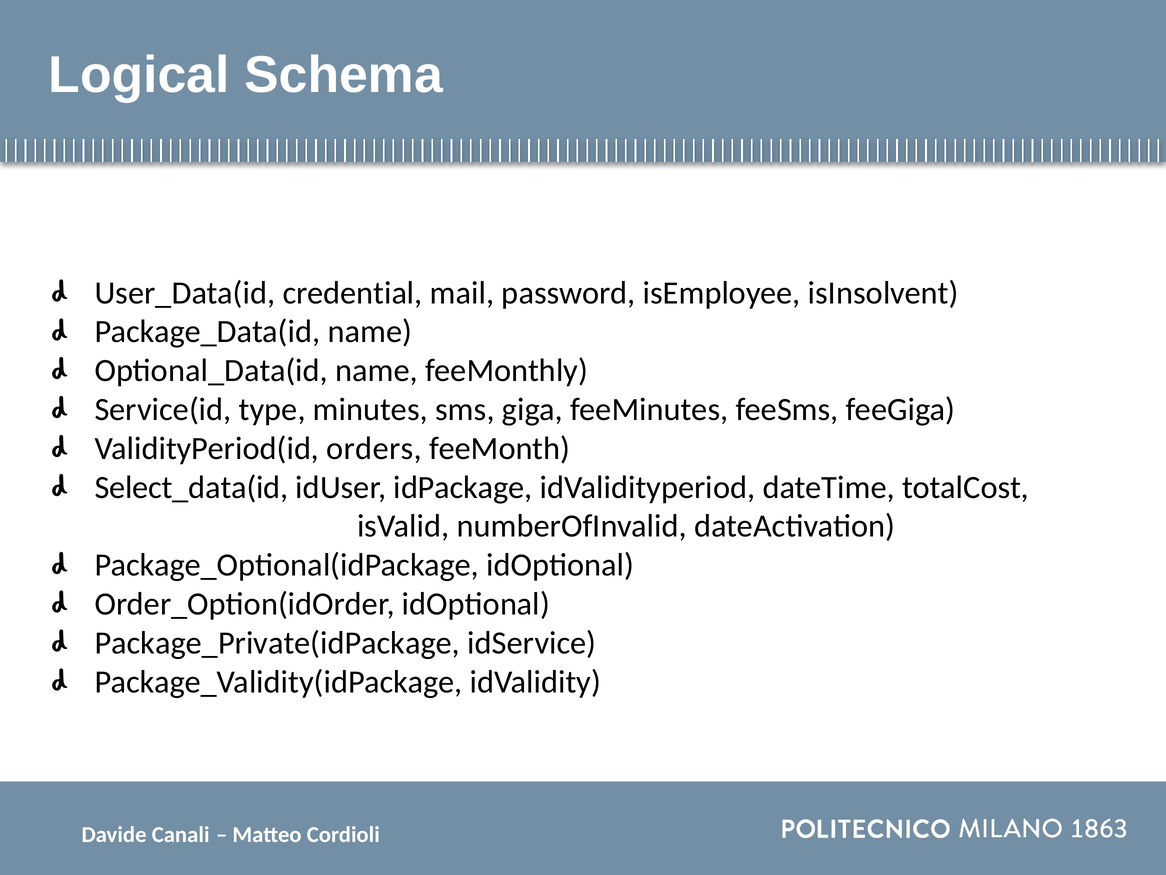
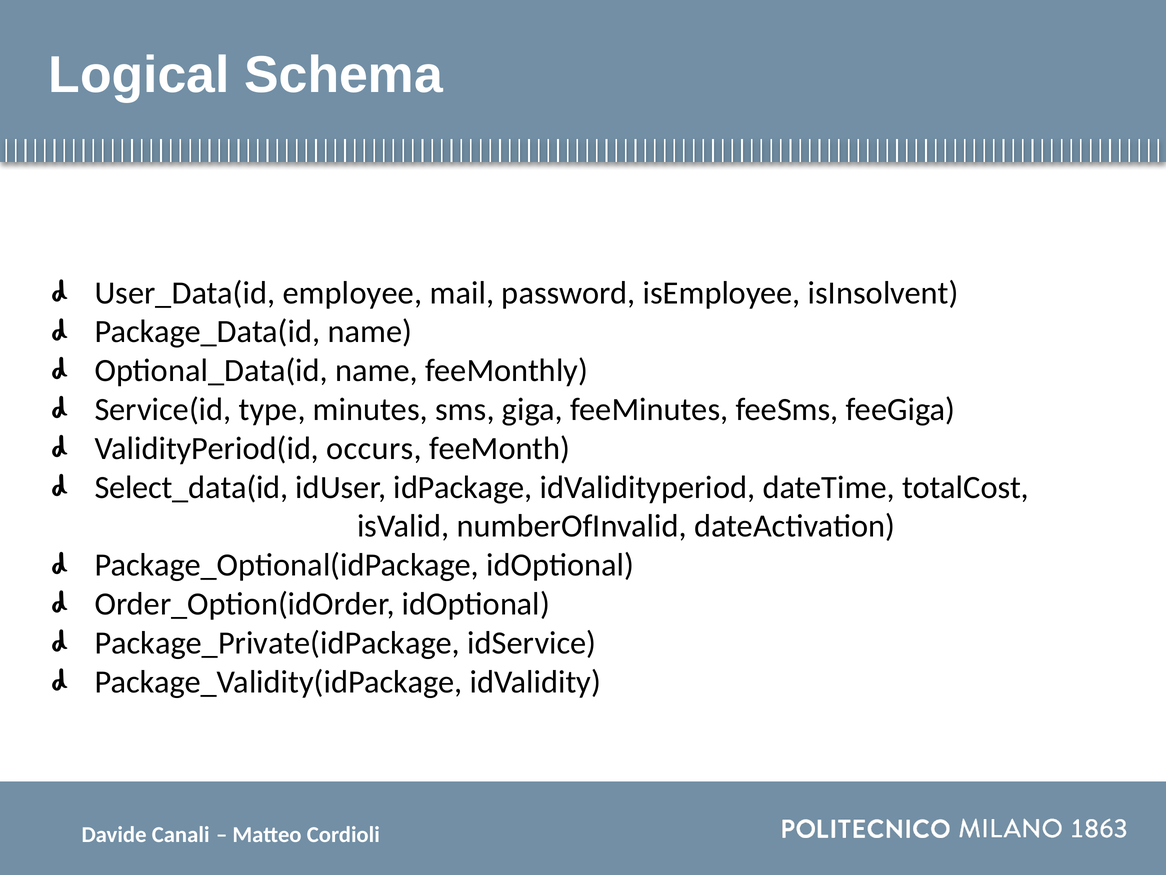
credential: credential -> employee (352, 293)
orders: orders -> occurs (374, 448)
